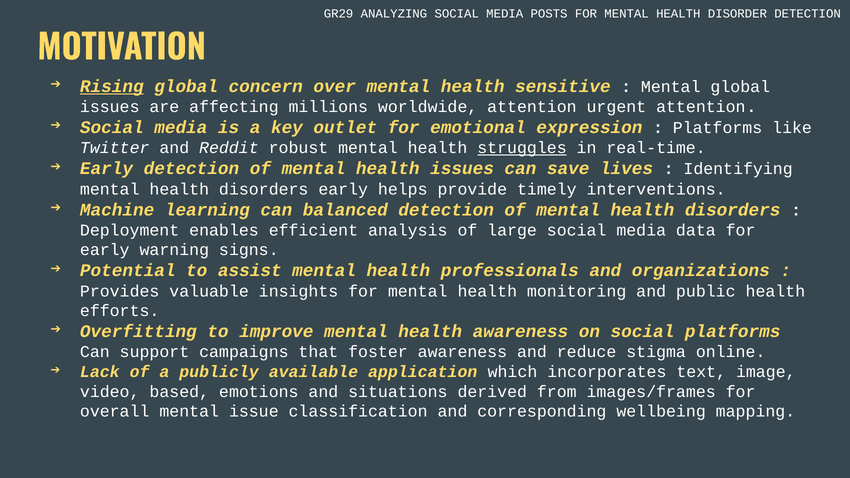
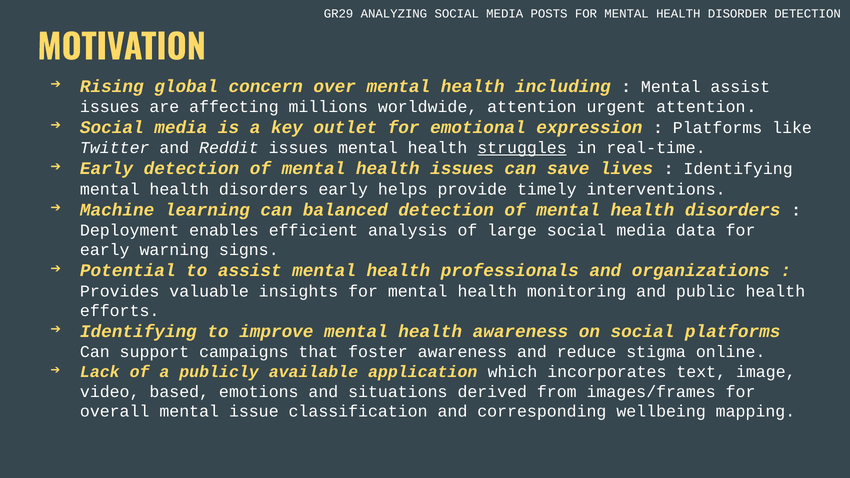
Rising underline: present -> none (112, 86)
sensitive: sensitive -> including (563, 86)
Mental global: global -> assist (740, 87)
Reddit robust: robust -> issues (298, 148)
Overfitting: Overfitting -> Identifying (138, 332)
